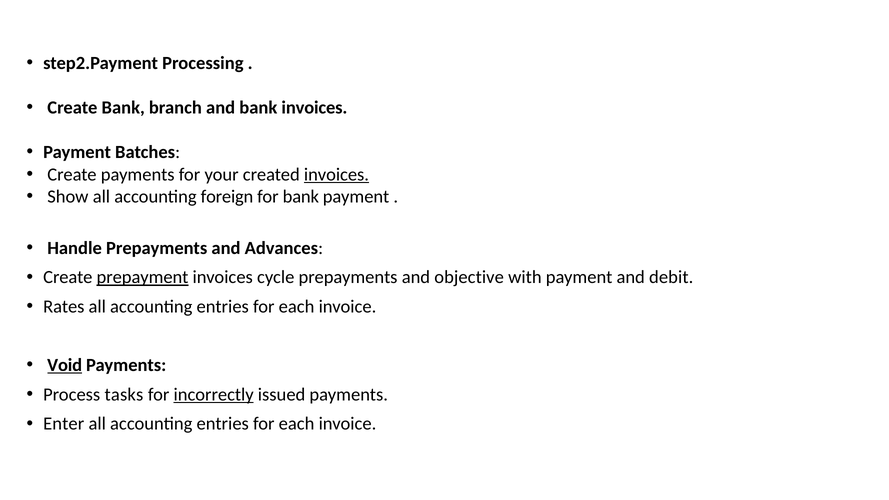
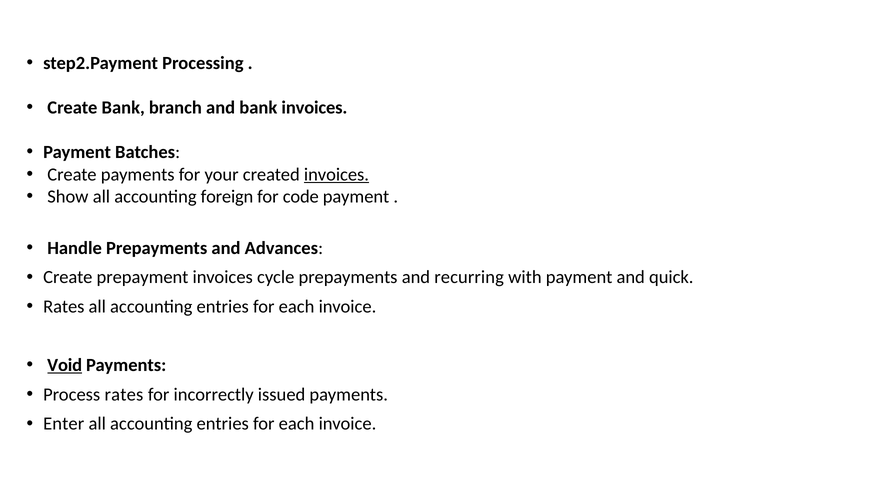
for bank: bank -> code (301, 197)
prepayment underline: present -> none (143, 277)
objective: objective -> recurring (469, 277)
debit: debit -> quick (671, 277)
Process tasks: tasks -> rates (124, 394)
incorrectly underline: present -> none (214, 394)
